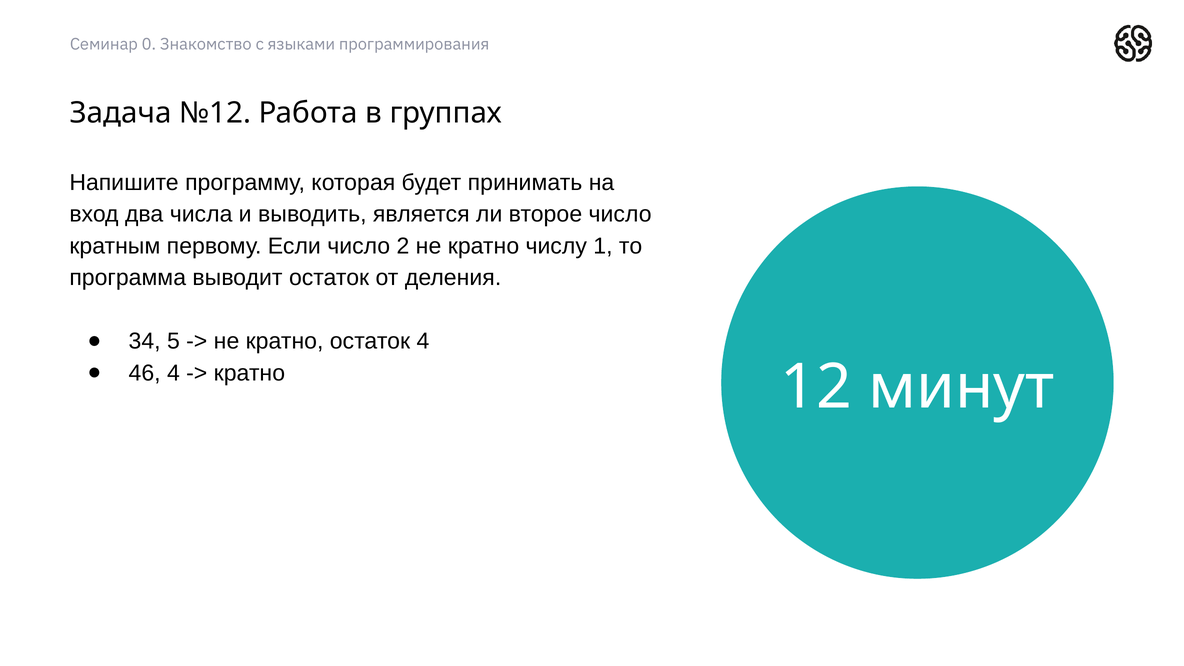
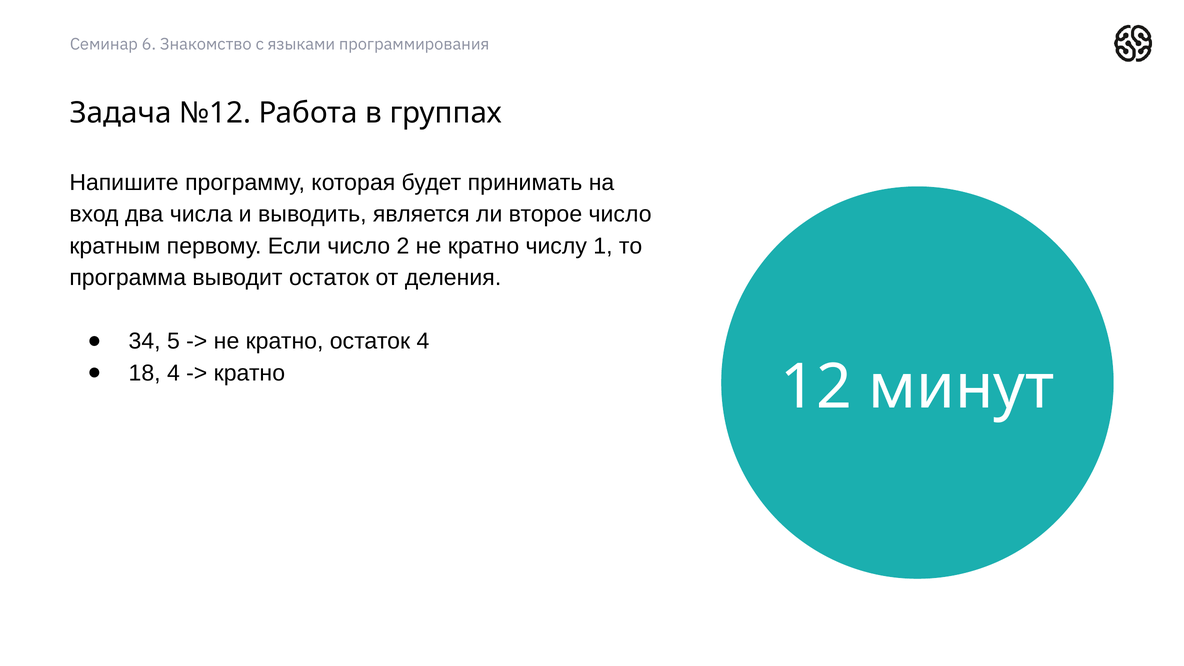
0: 0 -> 6 (149, 44)
46: 46 -> 18 (145, 373)
